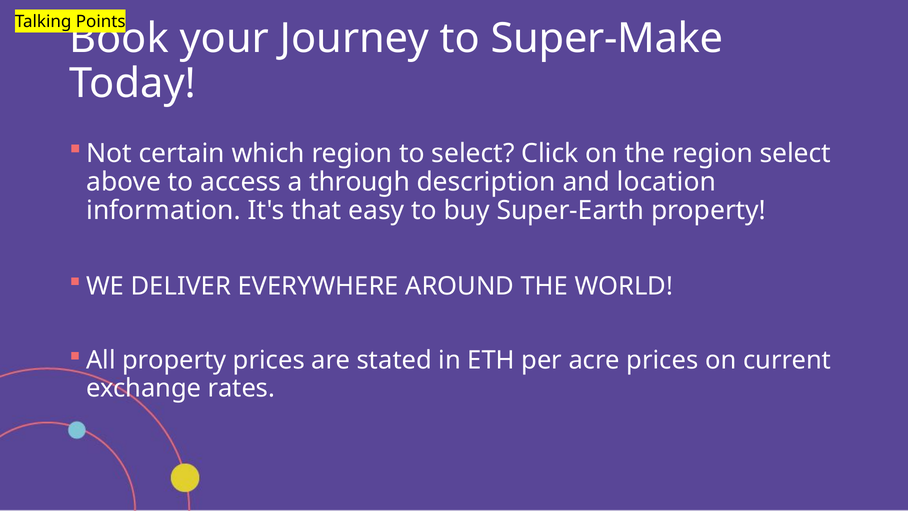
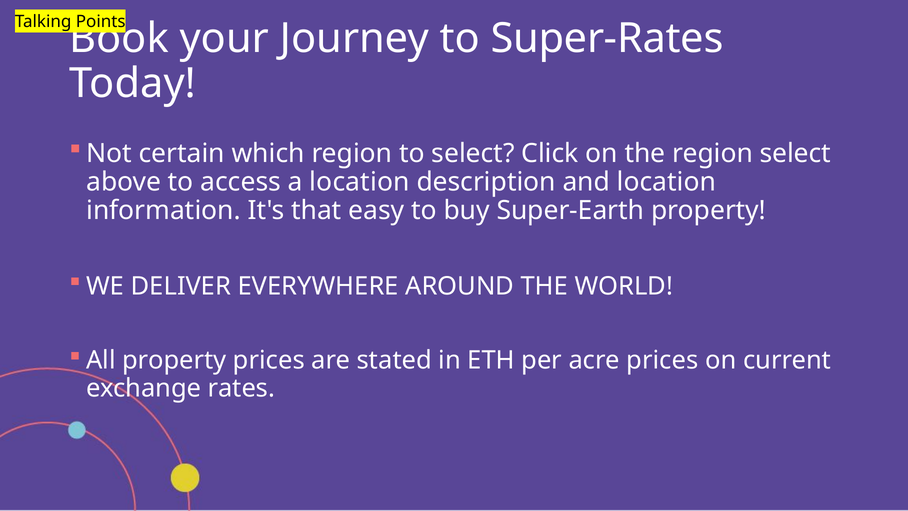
Super-Make: Super-Make -> Super-Rates (607, 39)
a through: through -> location (359, 182)
